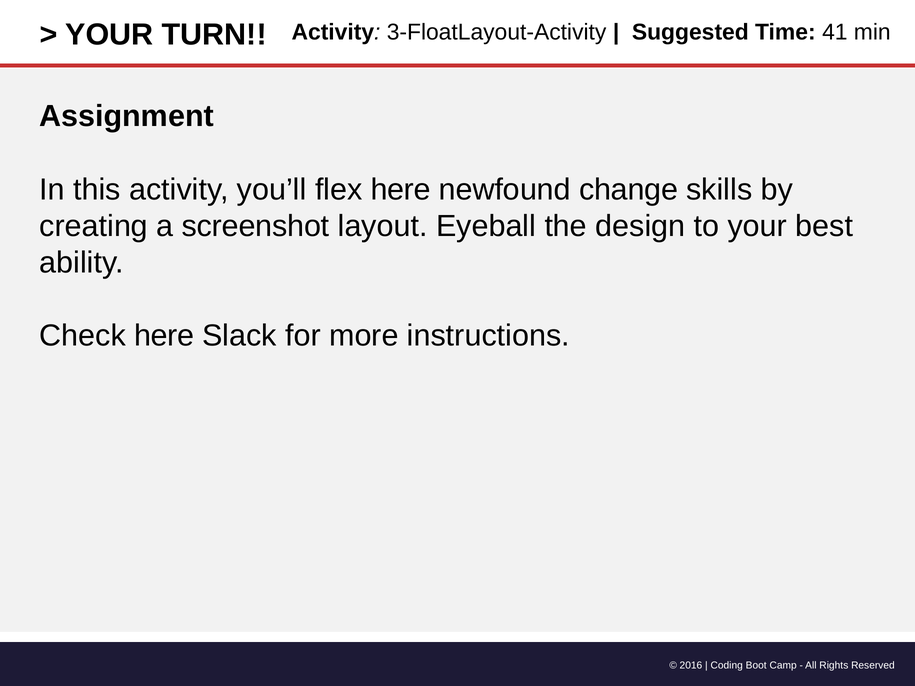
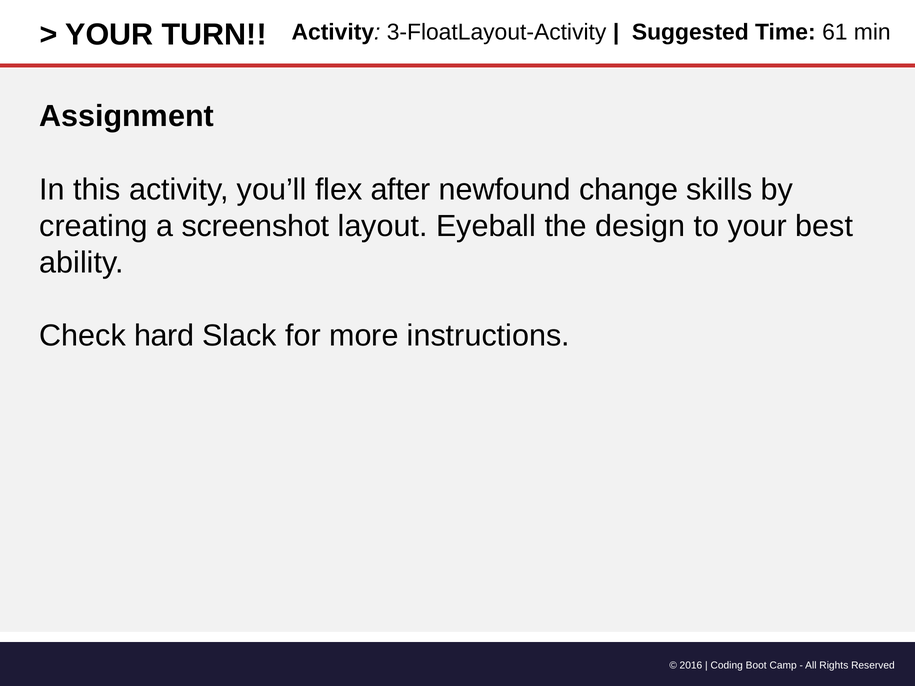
41: 41 -> 61 (835, 32)
flex here: here -> after (401, 190)
Check here: here -> hard (164, 336)
